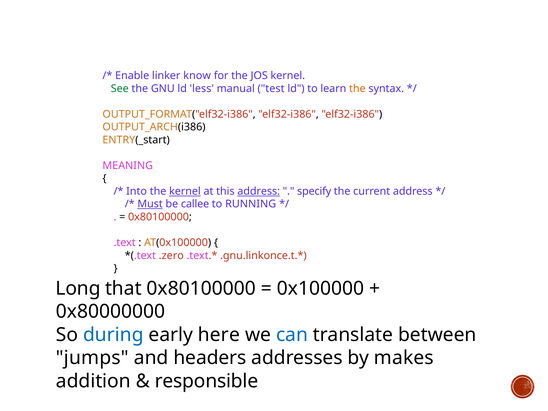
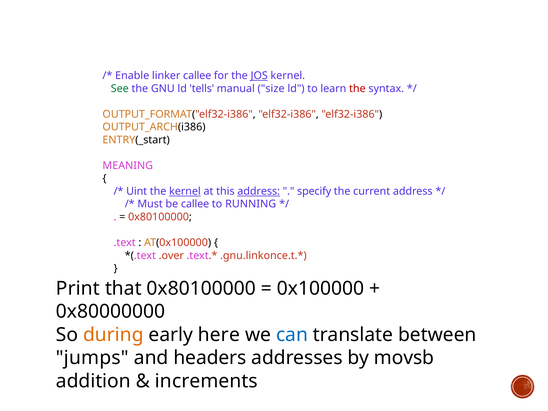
linker know: know -> callee (197, 76)
JOS underline: none -> present (259, 76)
less: less -> tells (202, 88)
test: test -> size (271, 88)
the colour: orange -> red (357, 88)
Into: Into -> Uint (137, 191)
Must underline: present -> none (150, 204)
.zero: .zero -> .over (171, 256)
Long: Long -> Print (78, 289)
during colour: blue -> orange (113, 335)
makes: makes -> movsb (404, 358)
responsible: responsible -> increments (206, 381)
